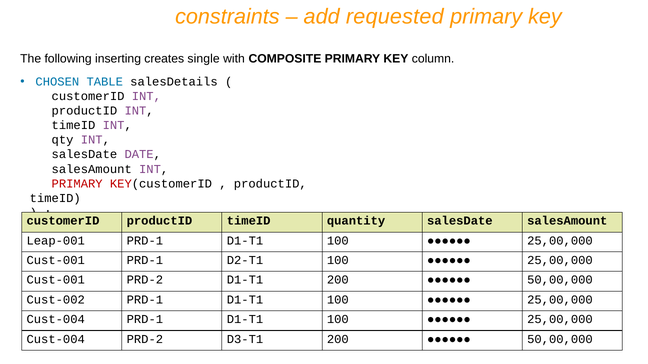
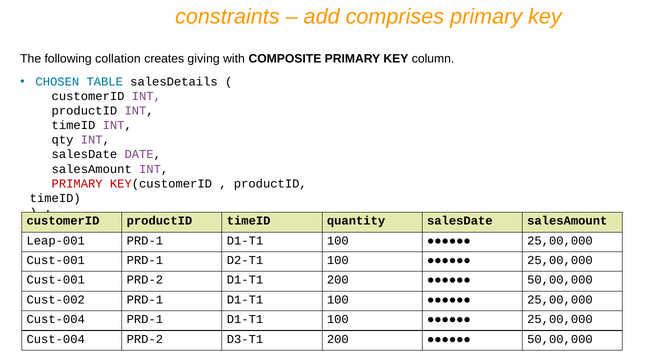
requested: requested -> comprises (395, 17)
inserting: inserting -> collation (118, 59)
single: single -> giving (204, 59)
